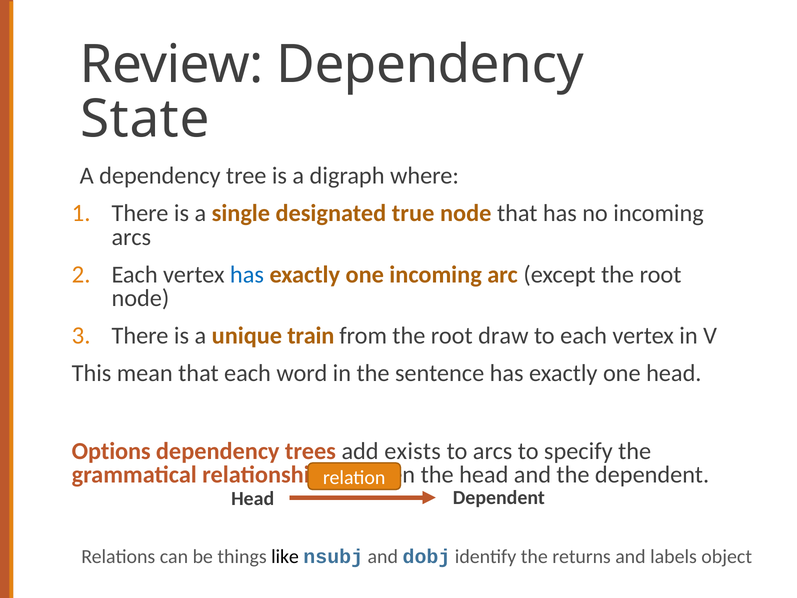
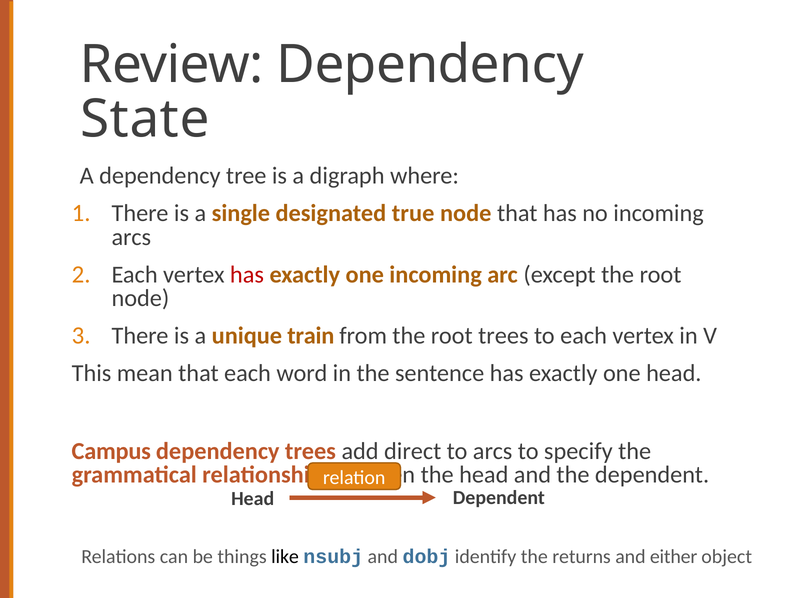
has colour: blue -> red (247, 275)
root draw: draw -> trees (503, 336)
Options: Options -> Campus (111, 451)
exists: exists -> direct (413, 451)
labels: labels -> either (674, 557)
